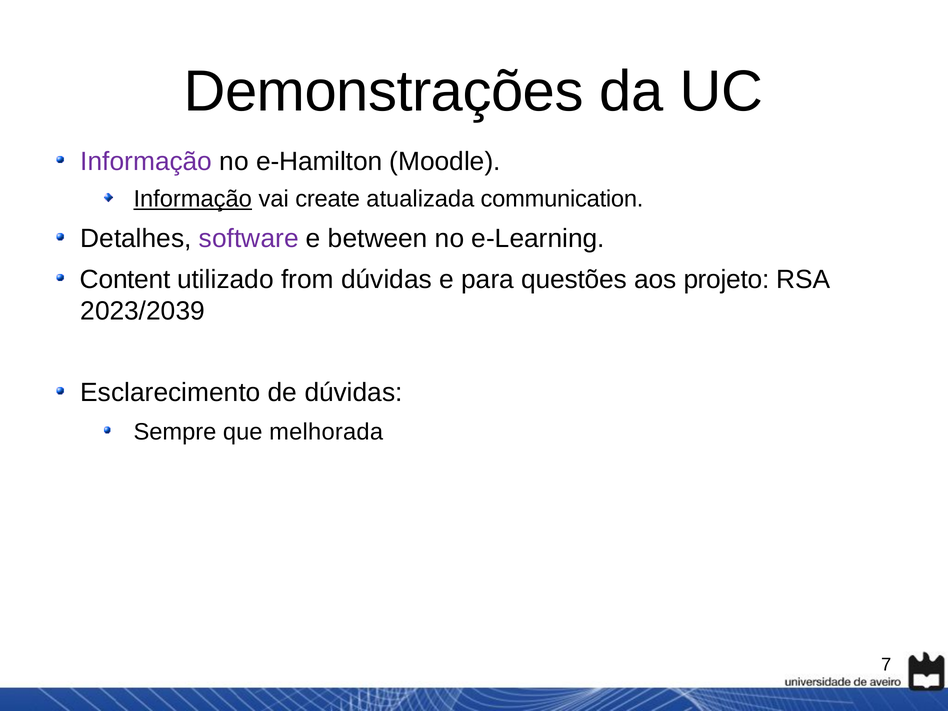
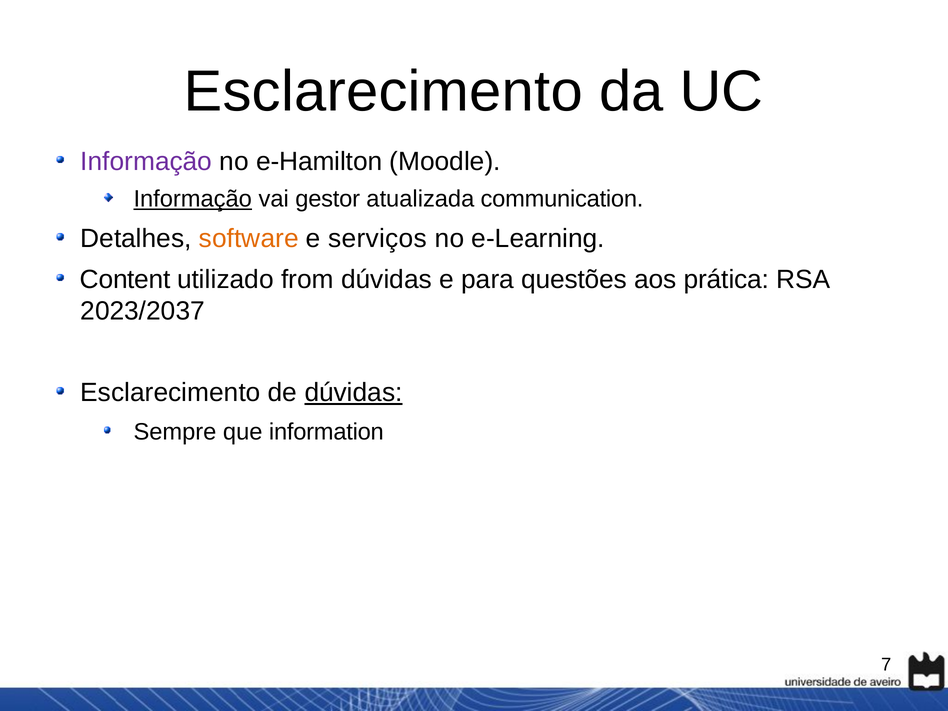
Demonstrações: Demonstrações -> Esclarecimento (383, 92)
create: create -> gestor (328, 199)
software colour: purple -> orange (249, 239)
between: between -> serviços (378, 239)
projeto: projeto -> prática (726, 279)
2023/2039: 2023/2039 -> 2023/2037 (143, 311)
dúvidas underline: none -> present (354, 393)
melhorada: melhorada -> information (326, 432)
